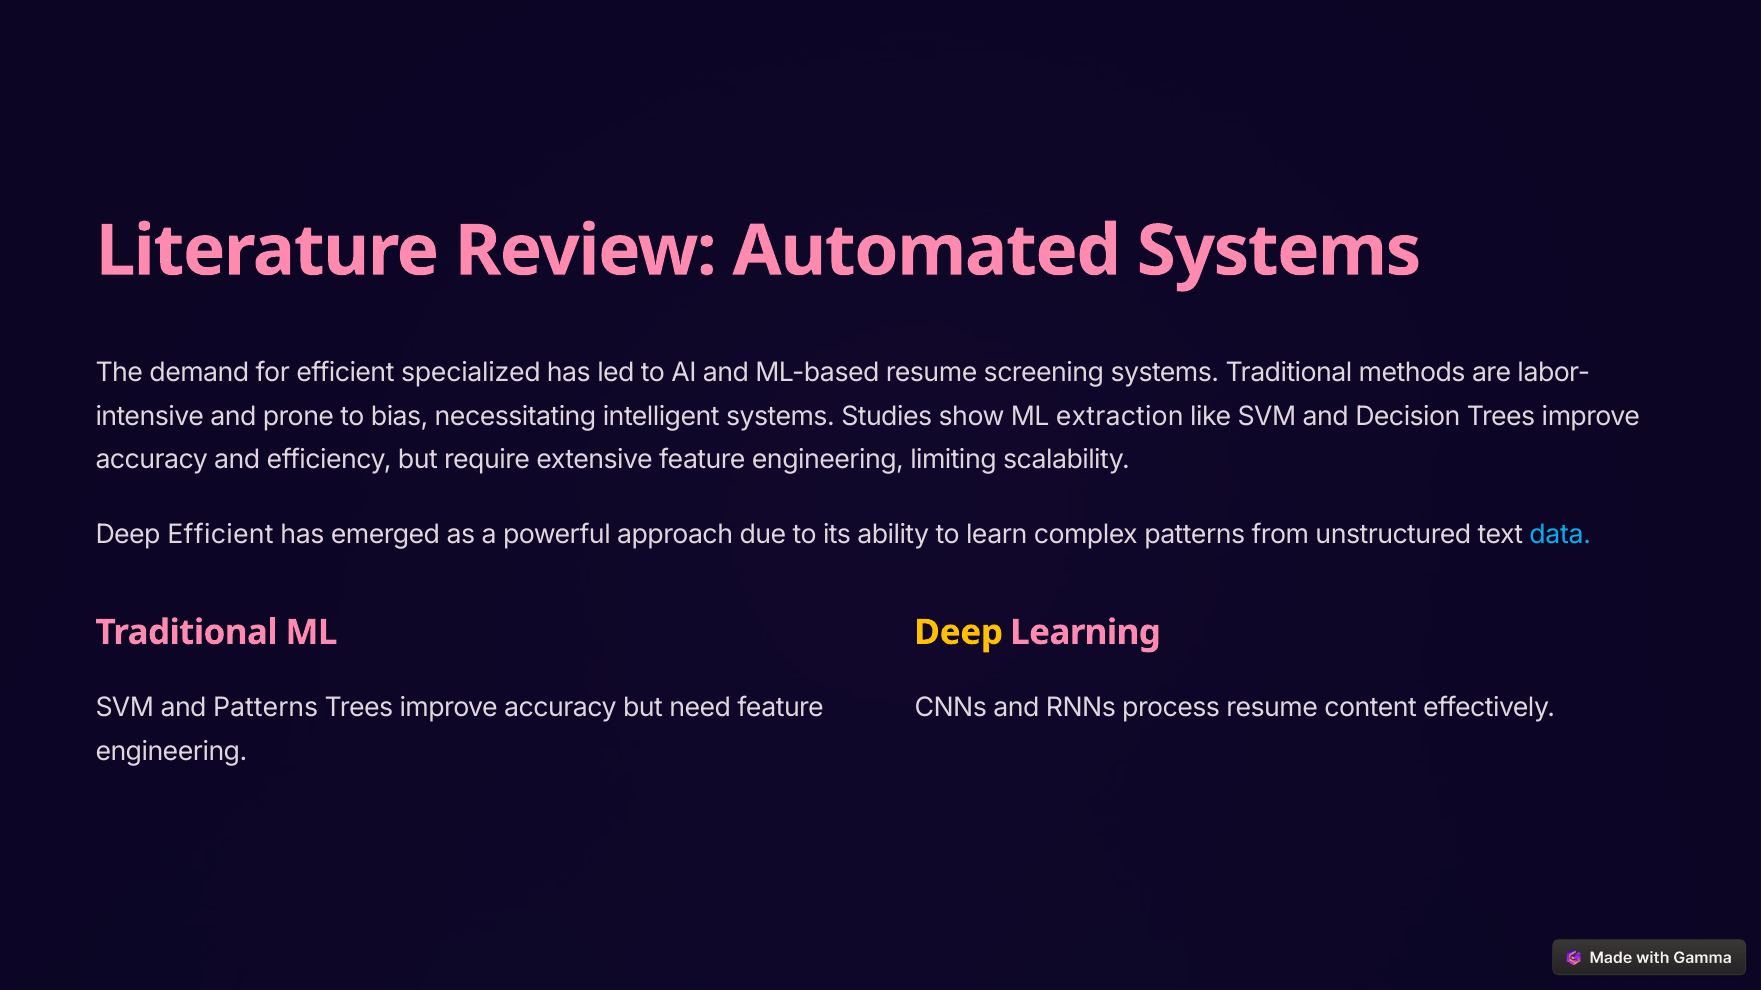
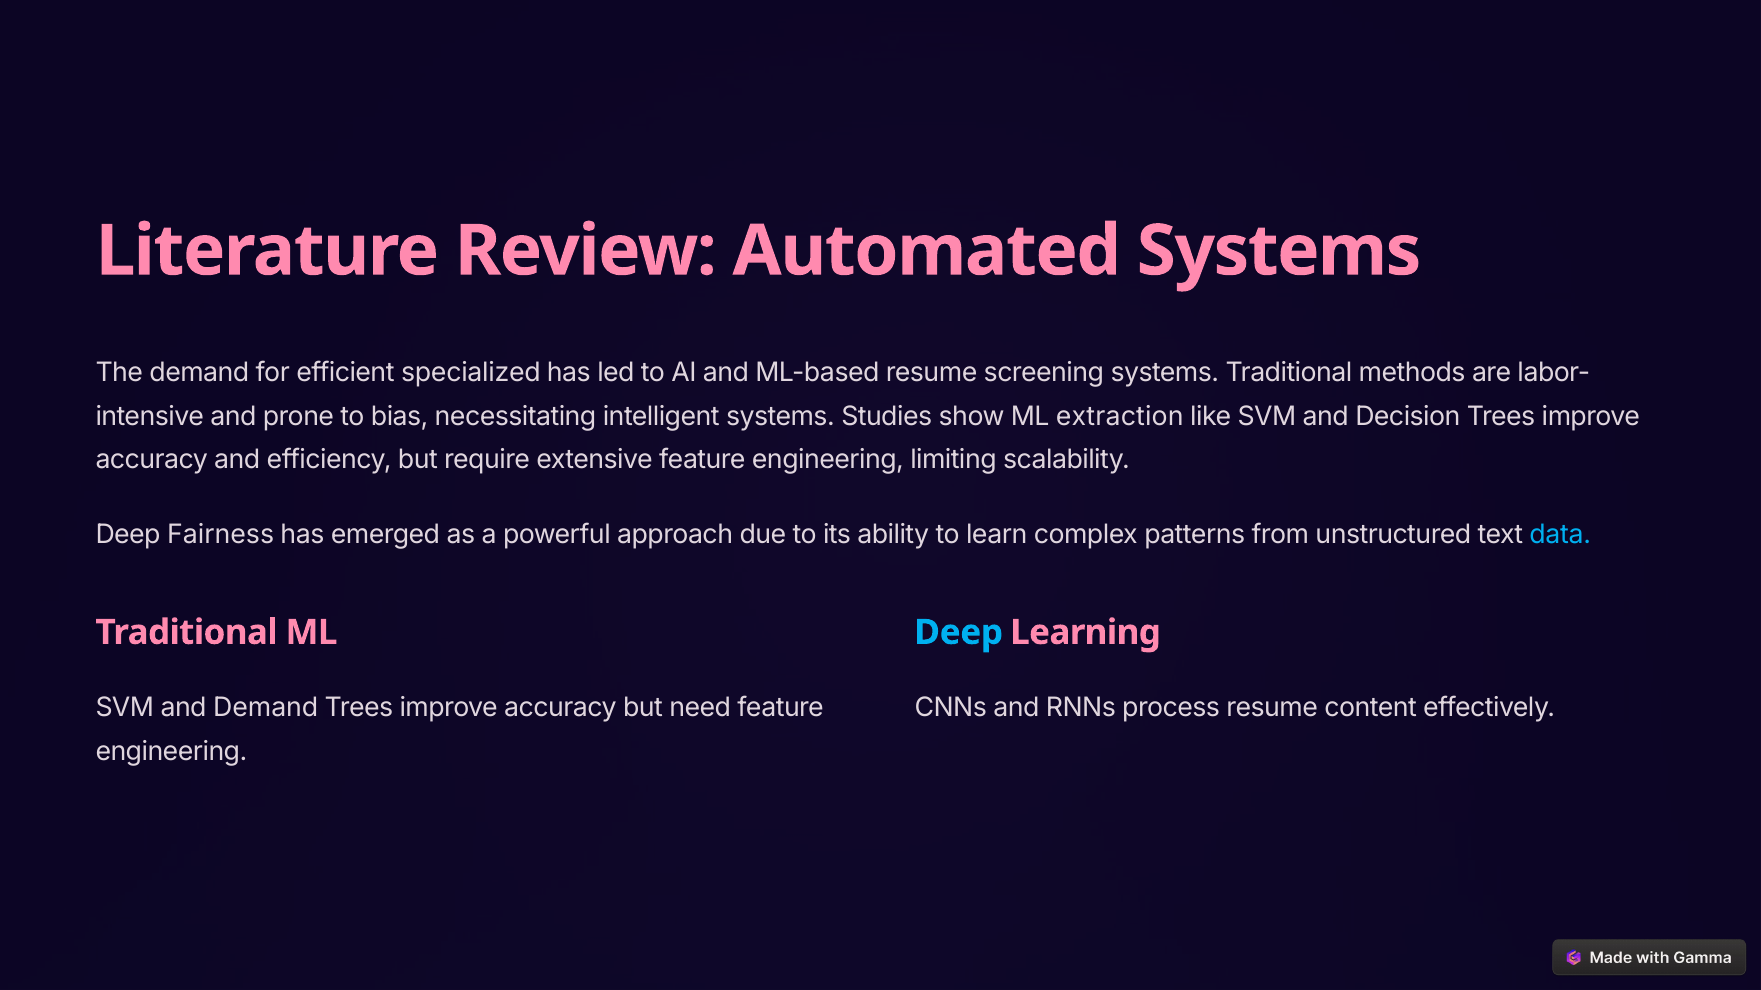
Deep Efficient: Efficient -> Fairness (221, 535)
Deep colour: yellow -> light blue (959, 633)
and Patterns: Patterns -> Demand (266, 709)
